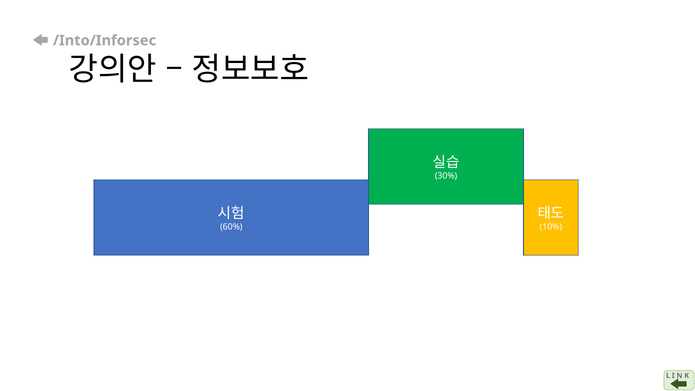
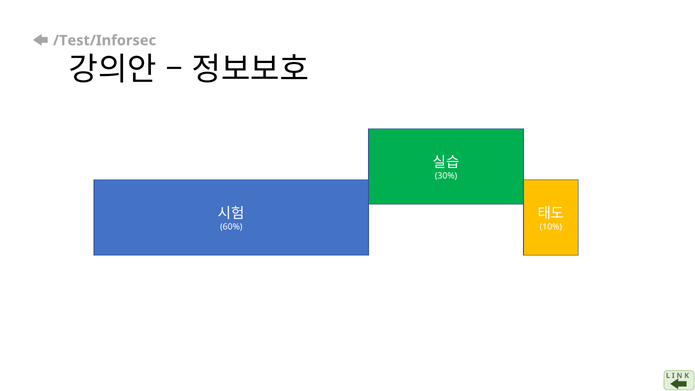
/Into/Inforsec: /Into/Inforsec -> /Test/Inforsec (105, 40)
